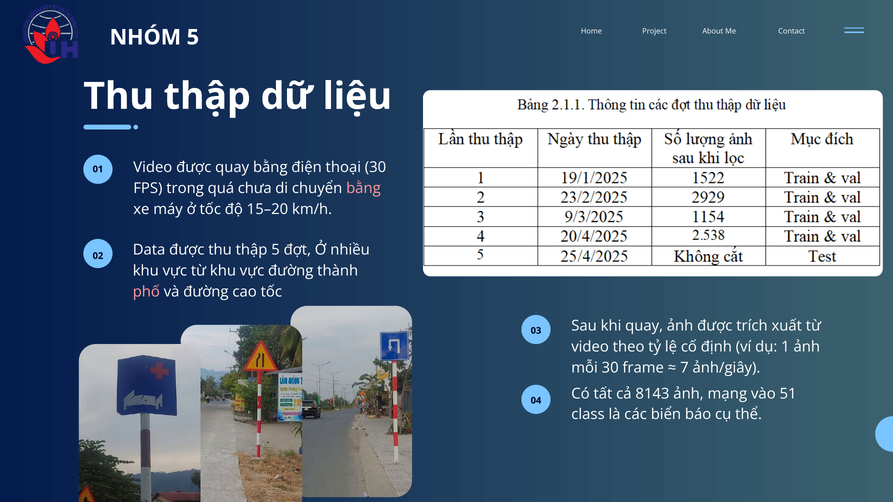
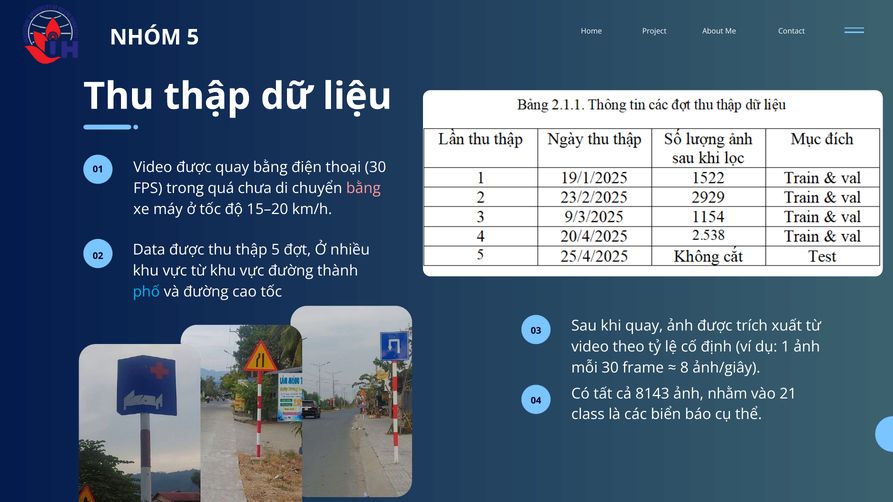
phố colour: pink -> light blue (146, 292)
7: 7 -> 8 (684, 368)
mạng: mạng -> nhằm (727, 394)
51: 51 -> 21 (788, 394)
